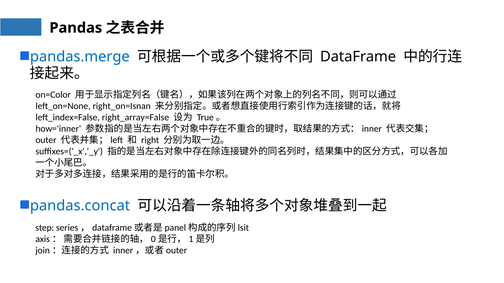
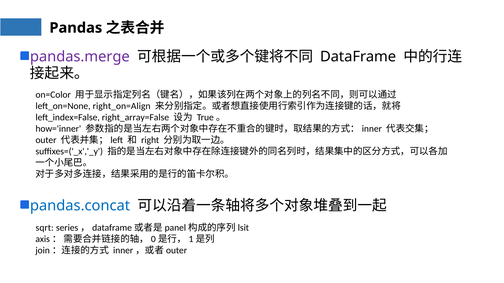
pandas.merge colour: blue -> purple (80, 57)
right_on=Isnan: right_on=Isnan -> right_on=Align (122, 106)
step: step -> sqrt (45, 228)
